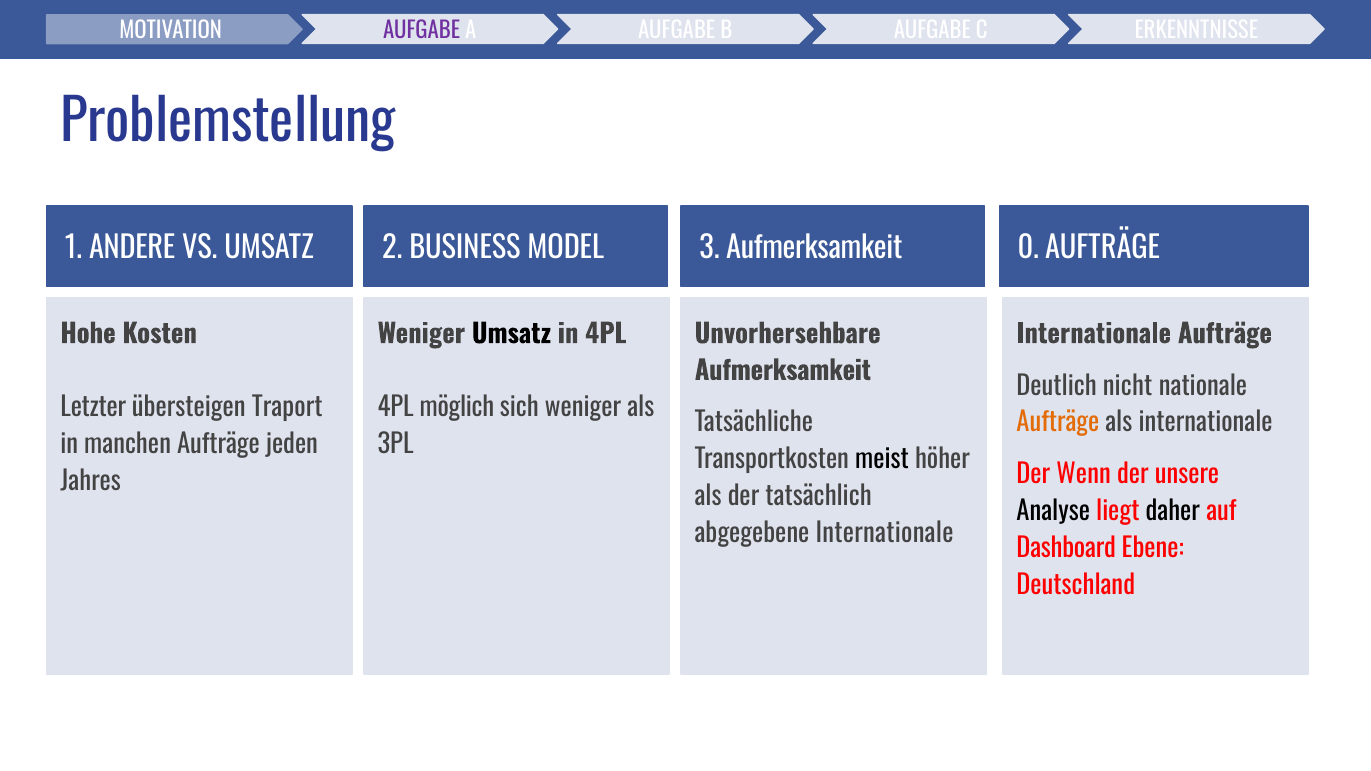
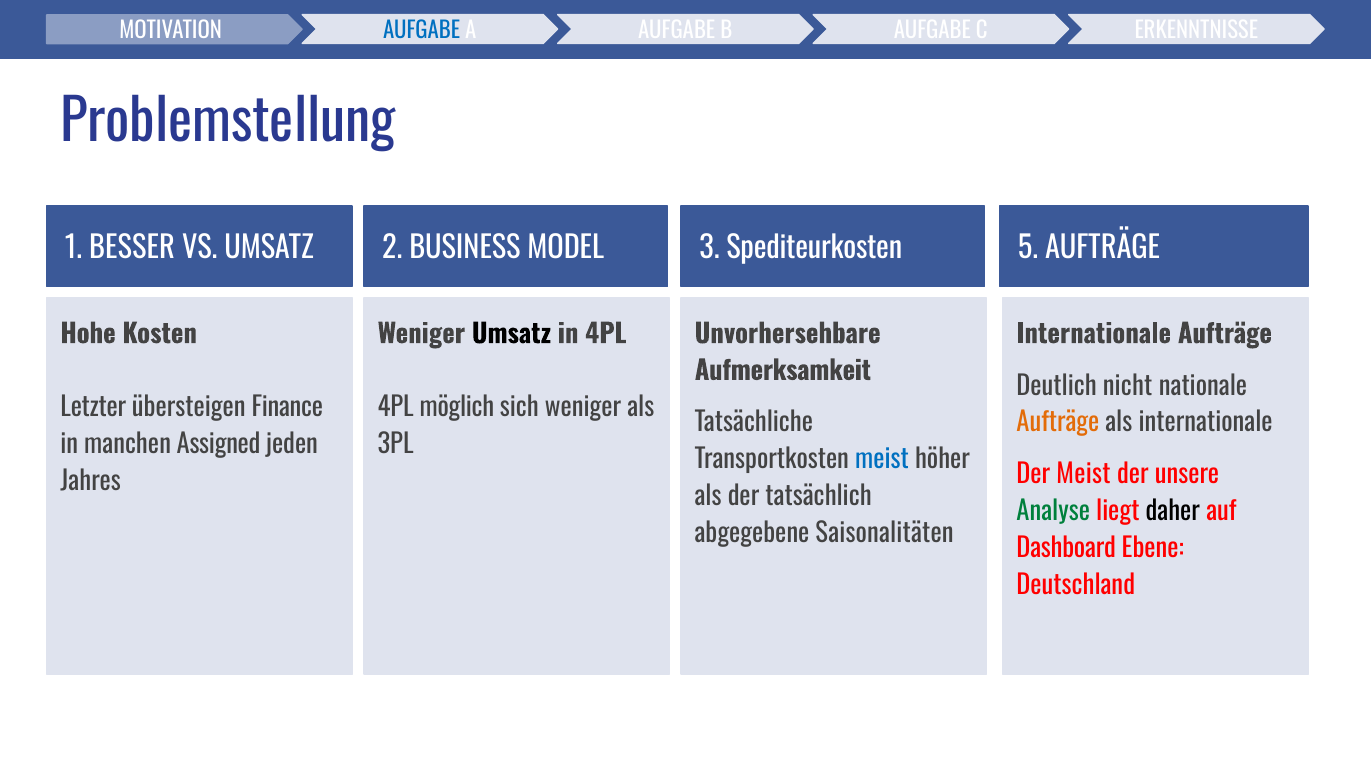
AUFGABE colour: purple -> blue (422, 31)
ANDERE: ANDERE -> BESSER (132, 249)
3 Aufmerksamkeit: Aufmerksamkeit -> Spediteurkosten (814, 249)
0: 0 -> 5 (1028, 249)
Traport: Traport -> Finance (287, 408)
manchen Aufträge: Aufträge -> Assigned (219, 445)
meist colour: black -> blue (882, 460)
Der Wenn: Wenn -> Meist (1084, 475)
Analyse colour: black -> green (1053, 512)
abgegebene Internationale: Internationale -> Saisonalitäten (885, 534)
